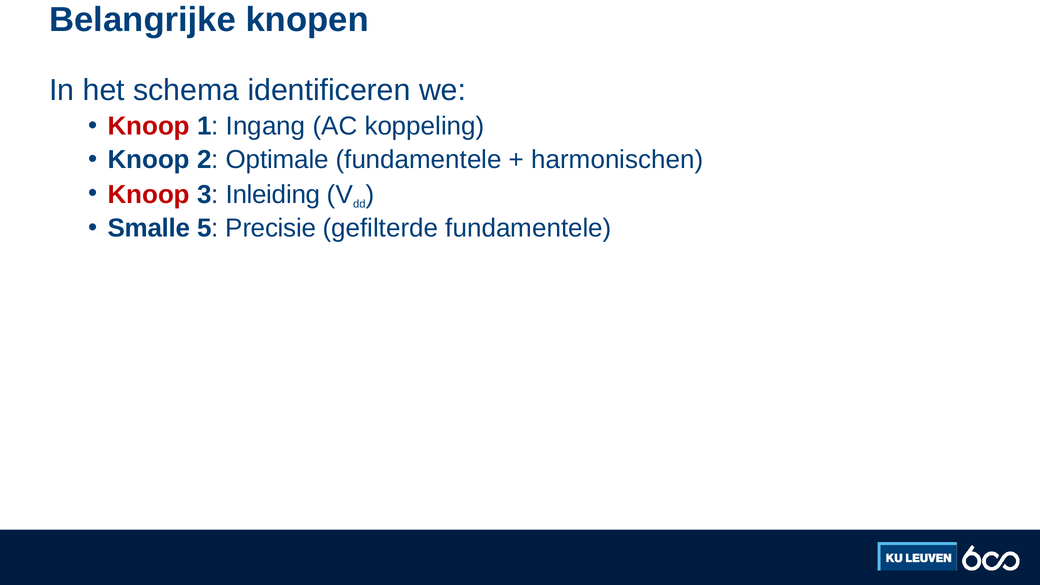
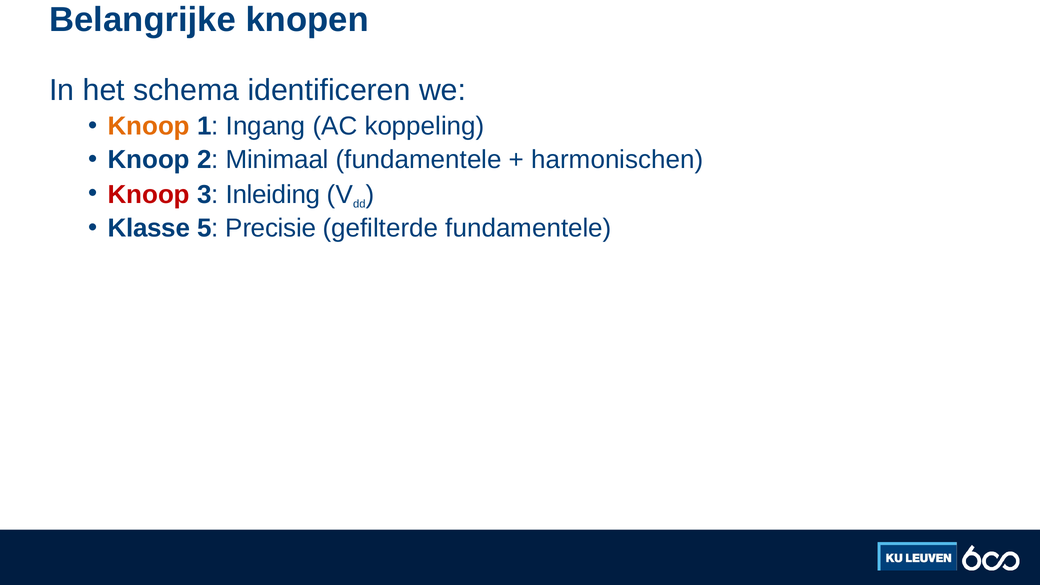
Knoop colour: red -> orange (149, 126)
Optimale: Optimale -> Minimaal (277, 160)
Smalle: Smalle -> Klasse (149, 228)
